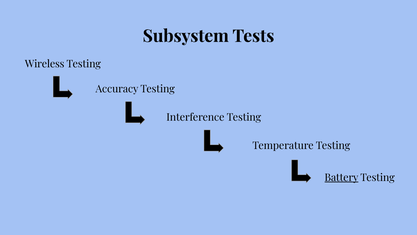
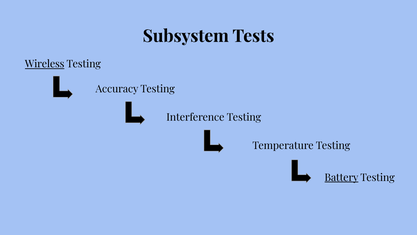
Wireless underline: none -> present (45, 64)
